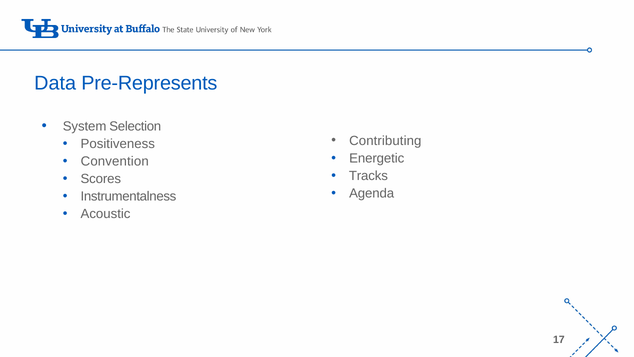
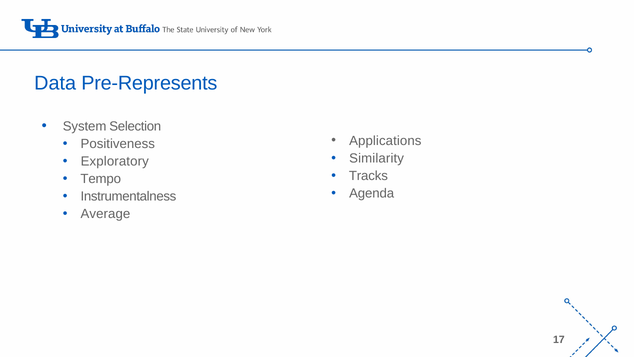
Contributing: Contributing -> Applications (385, 141)
Energetic: Energetic -> Similarity (377, 158)
Convention: Convention -> Exploratory (115, 161)
Scores: Scores -> Tempo (101, 179)
Acoustic: Acoustic -> Average (105, 214)
